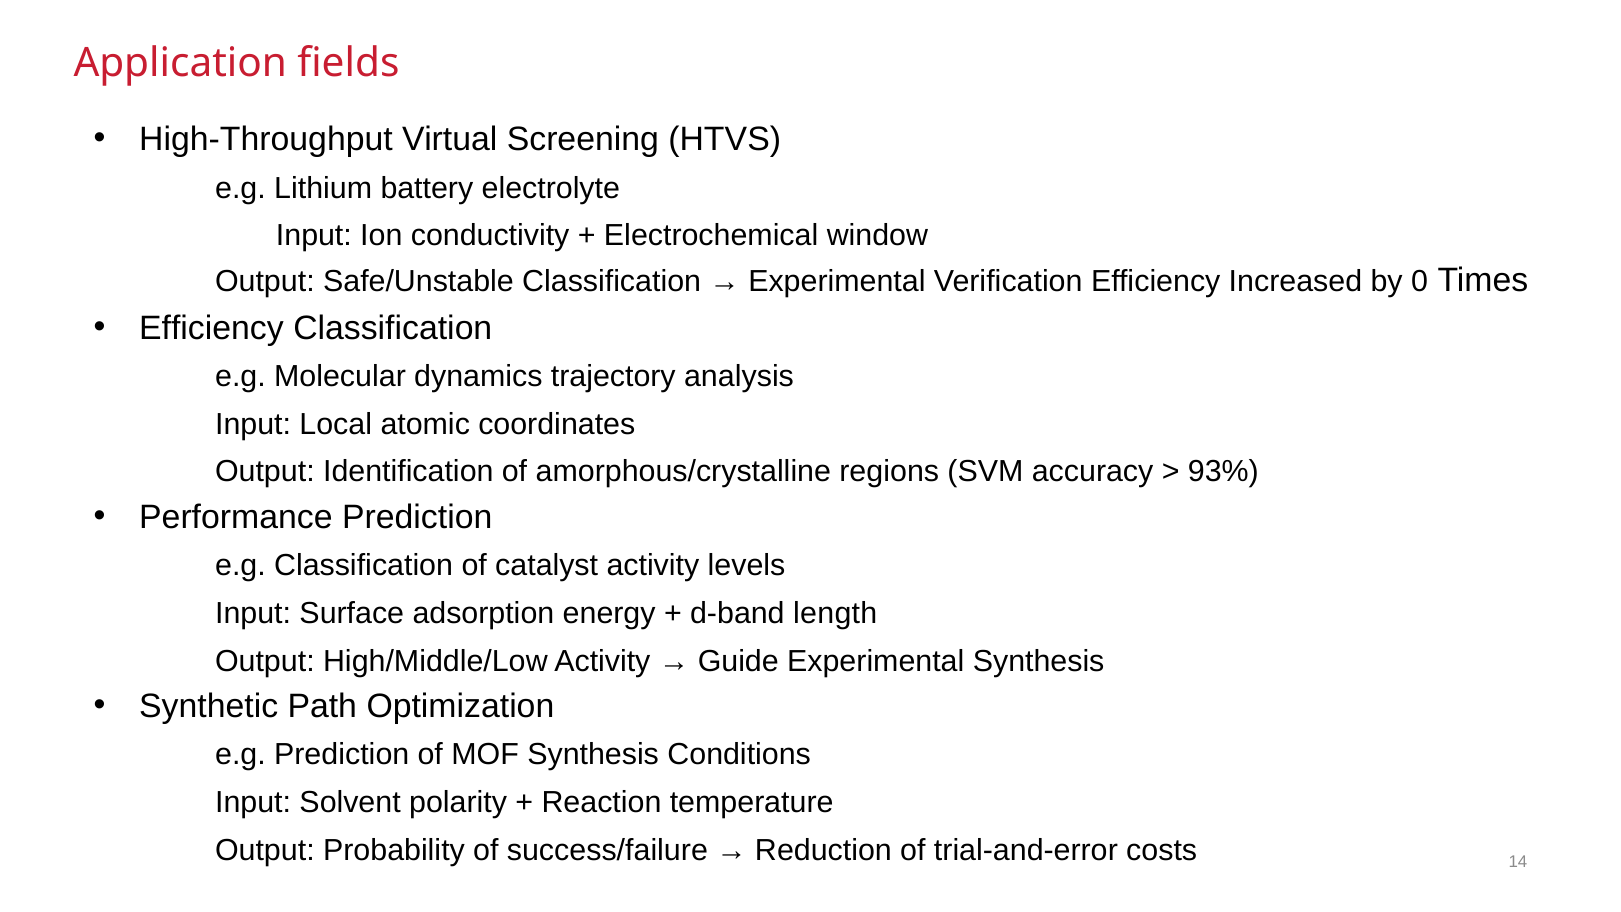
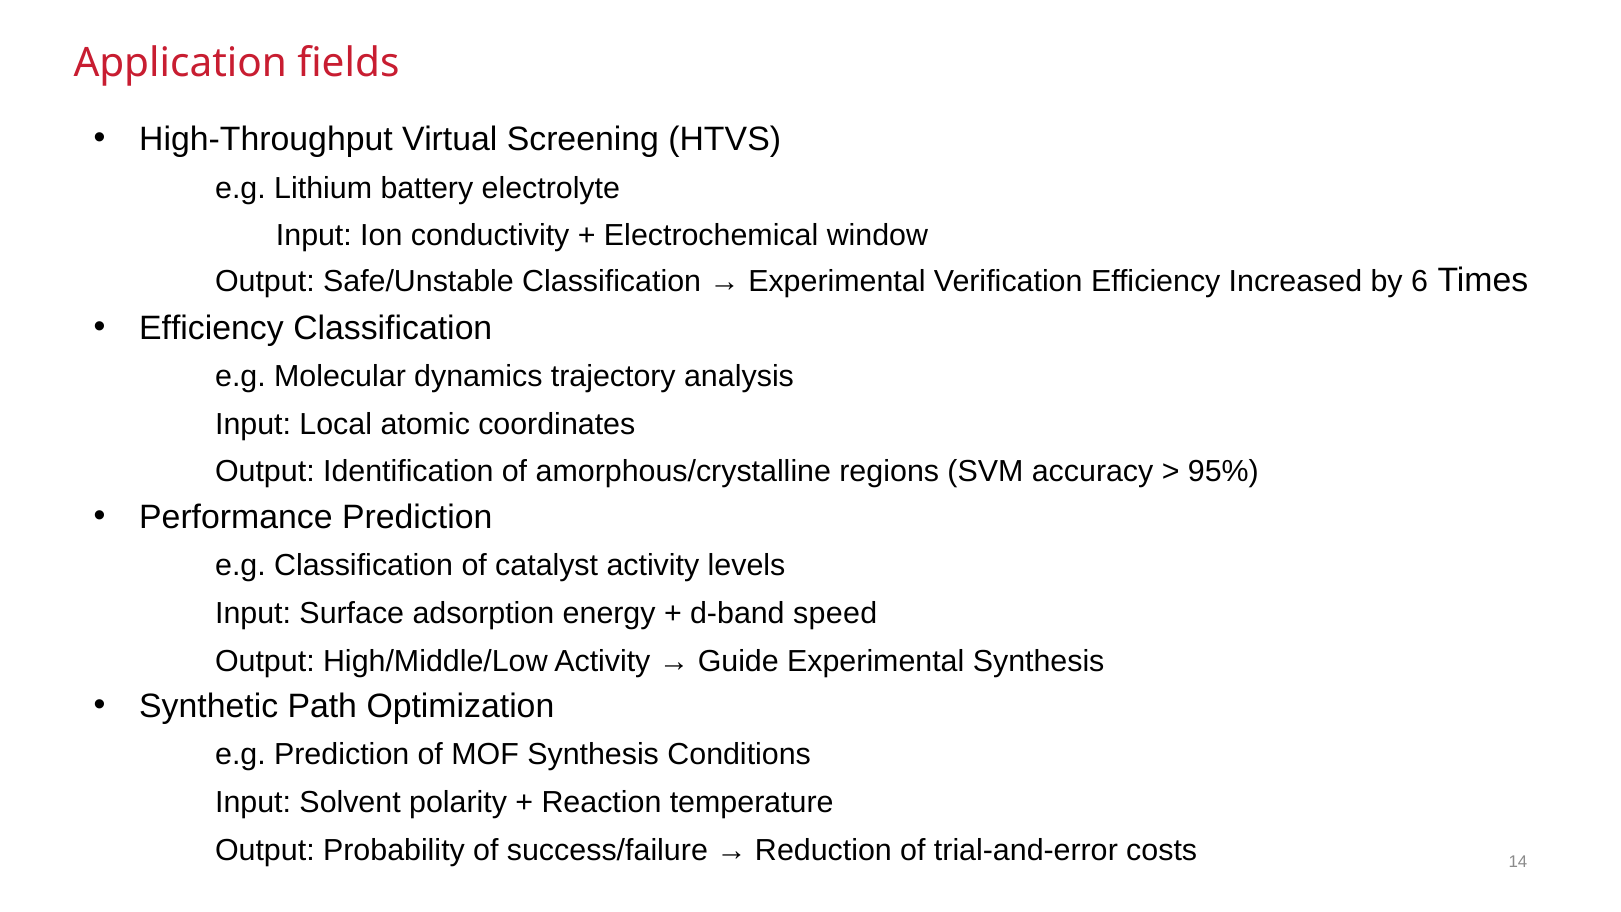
0: 0 -> 6 (1420, 282)
93%: 93% -> 95% (1223, 472)
length: length -> speed (835, 614)
